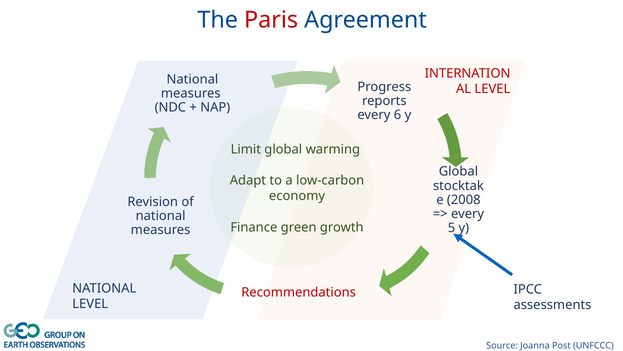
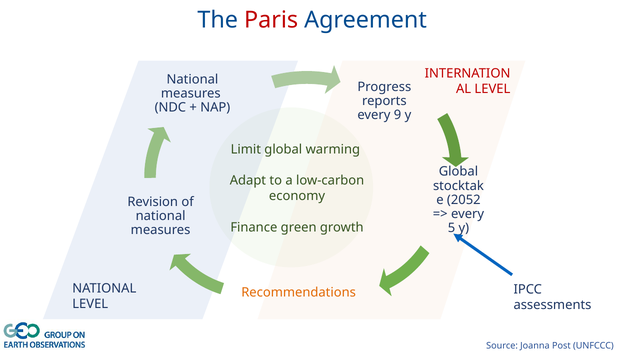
6: 6 -> 9 (398, 115)
2008: 2008 -> 2052 (464, 199)
Recommendations colour: red -> orange (299, 292)
